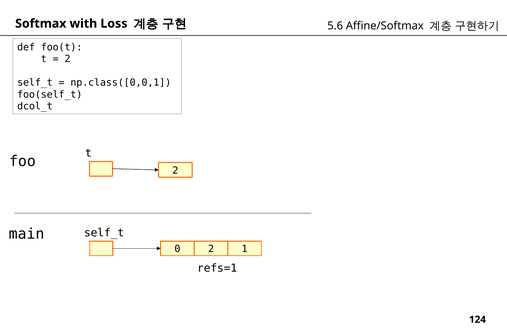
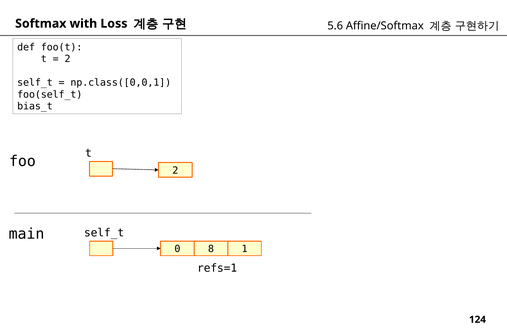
dcol_t: dcol_t -> bias_t (35, 106)
0 2: 2 -> 8 (211, 249)
